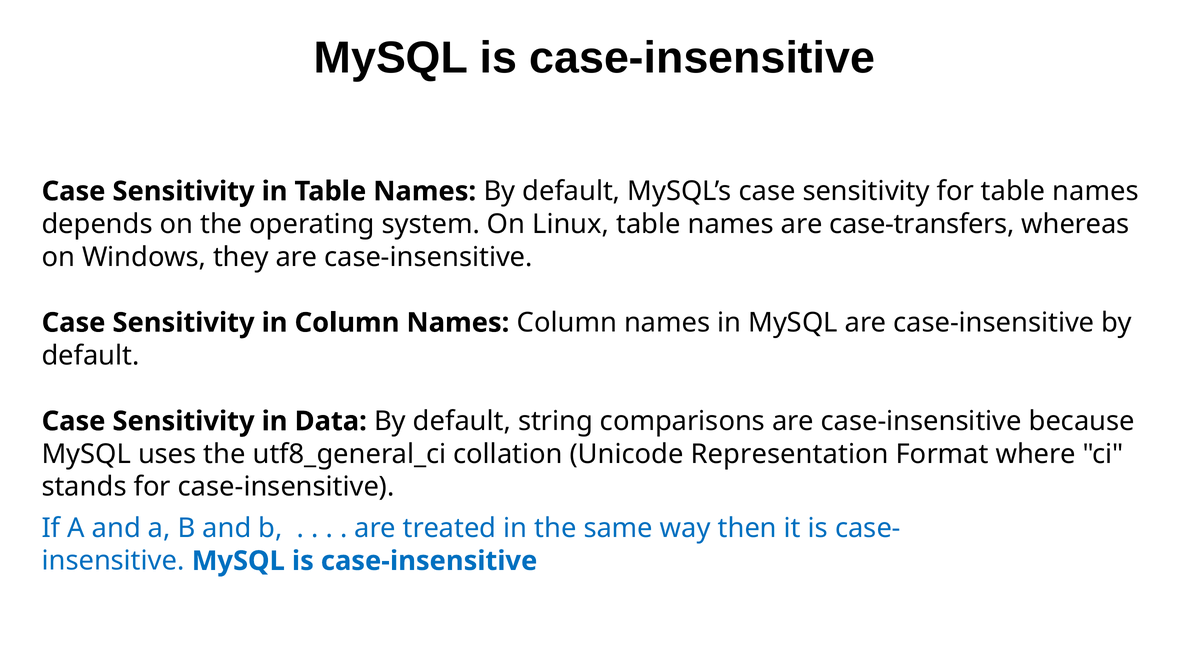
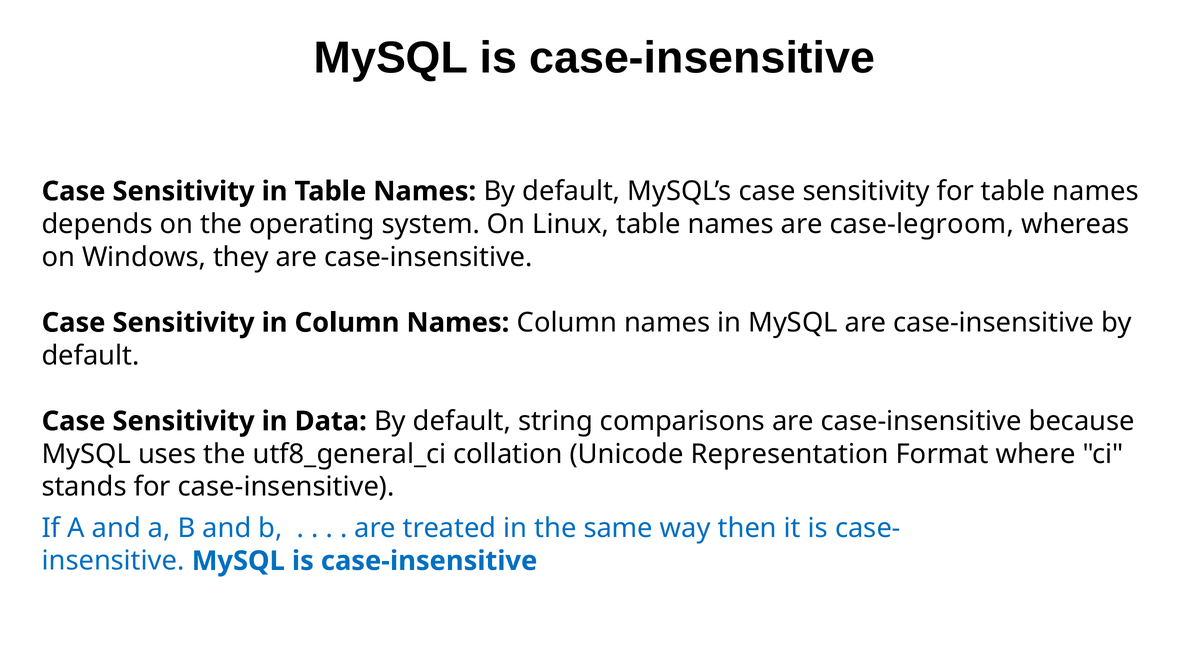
case-transfers: case-transfers -> case-legroom (922, 224)
